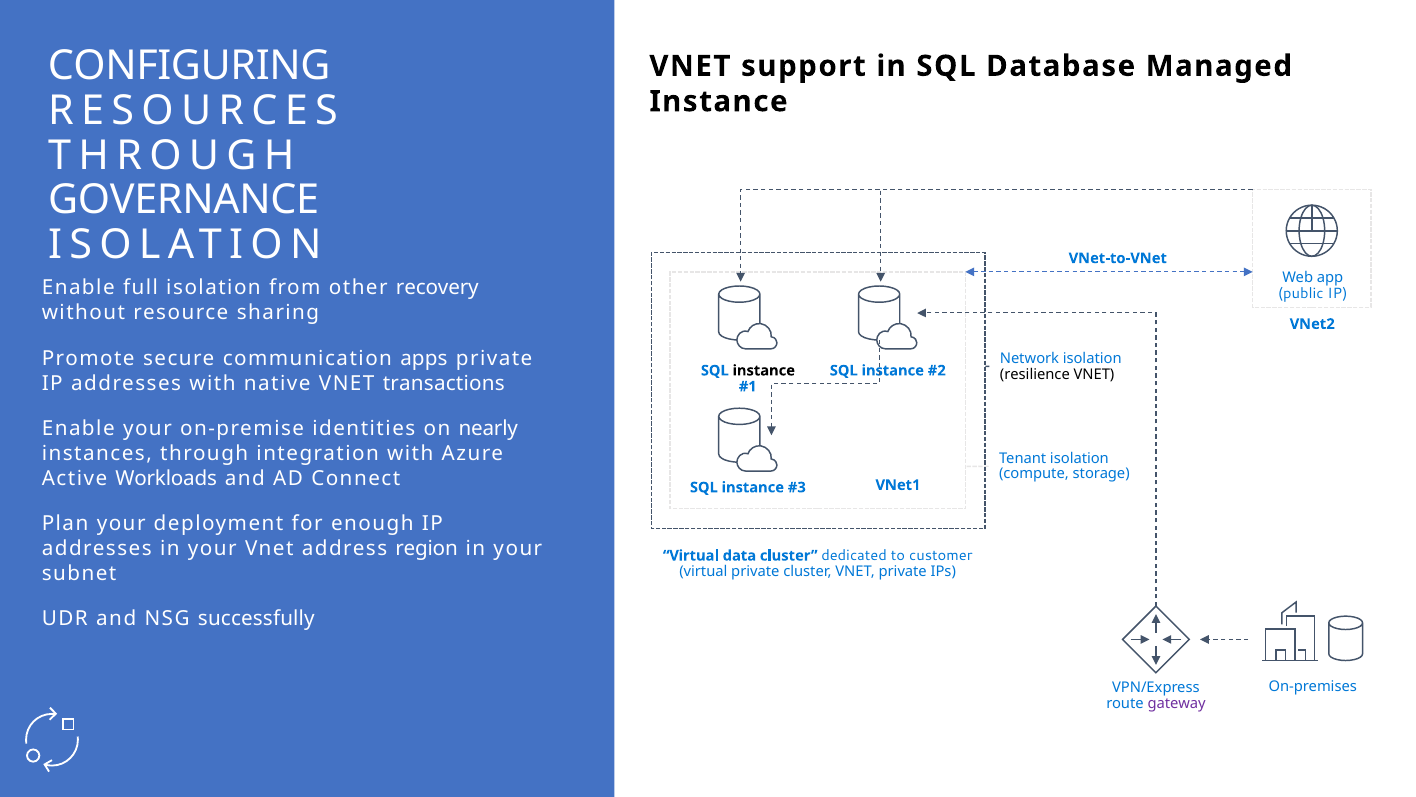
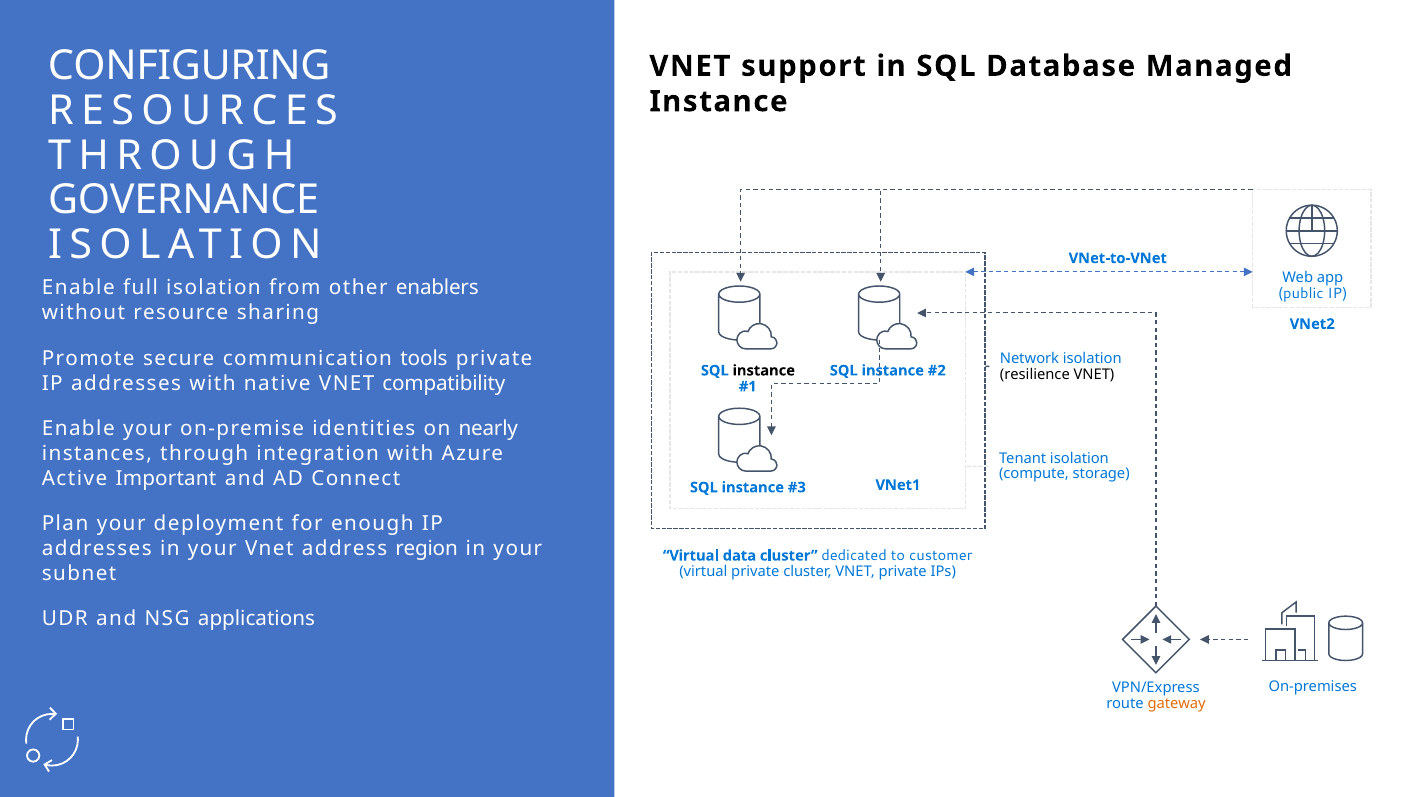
recovery: recovery -> enablers (437, 288)
apps: apps -> tools (424, 358)
transactions: transactions -> compatibility (444, 383)
Workloads: Workloads -> Important (166, 478)
successfully: successfully -> applications (256, 619)
gateway colour: purple -> orange (1177, 704)
